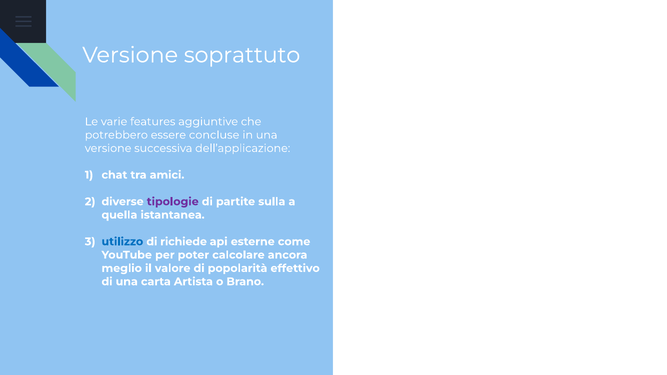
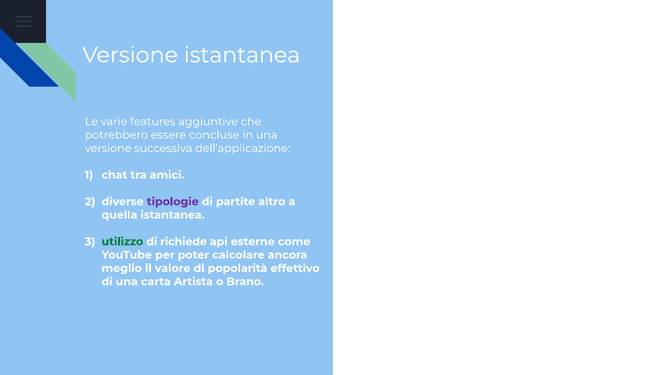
Versione soprattuto: soprattuto -> istantanea (242, 55)
sulla: sulla -> altro (272, 202)
utilizzo colour: blue -> green (122, 242)
